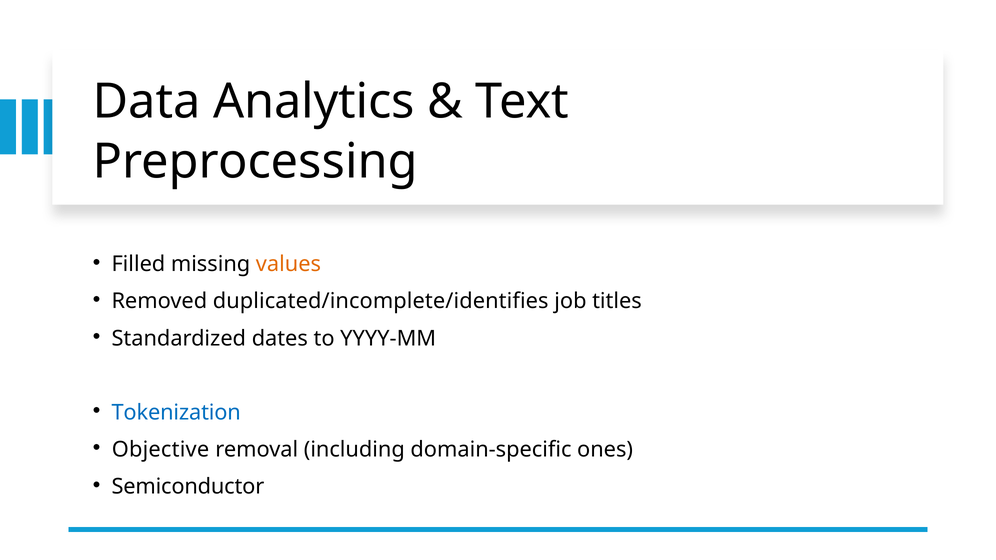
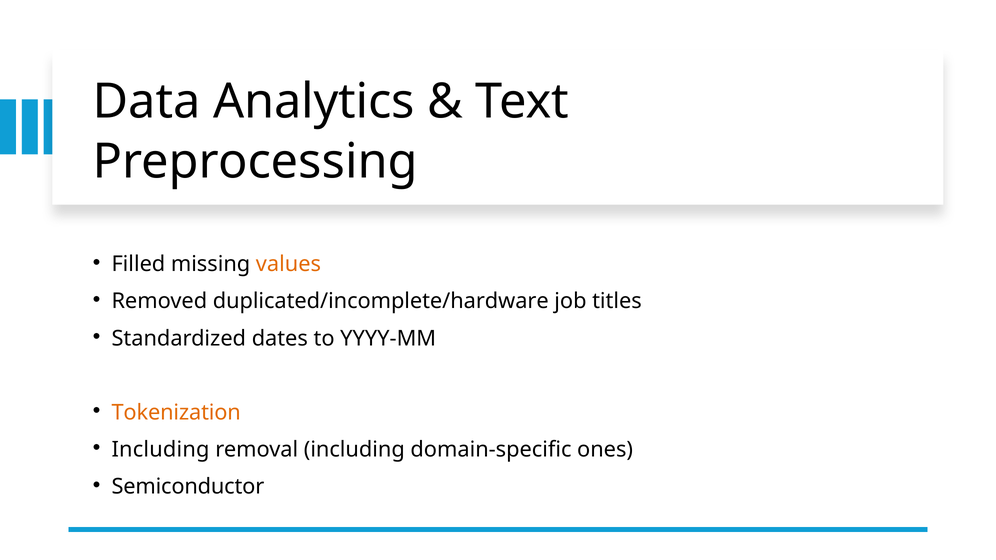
duplicated/incomplete/identifies: duplicated/incomplete/identifies -> duplicated/incomplete/hardware (381, 301)
Tokenization colour: blue -> orange (176, 413)
Objective: Objective -> Including (160, 450)
